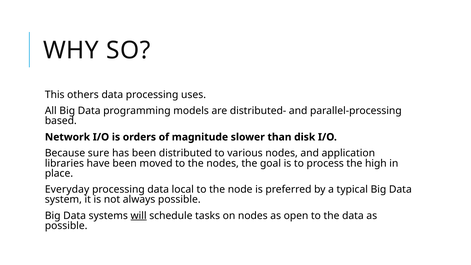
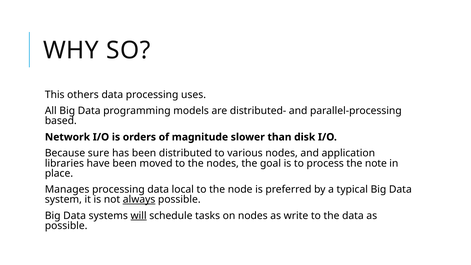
high: high -> note (376, 163)
Everyday: Everyday -> Manages (67, 189)
always underline: none -> present (139, 199)
open: open -> write (296, 216)
